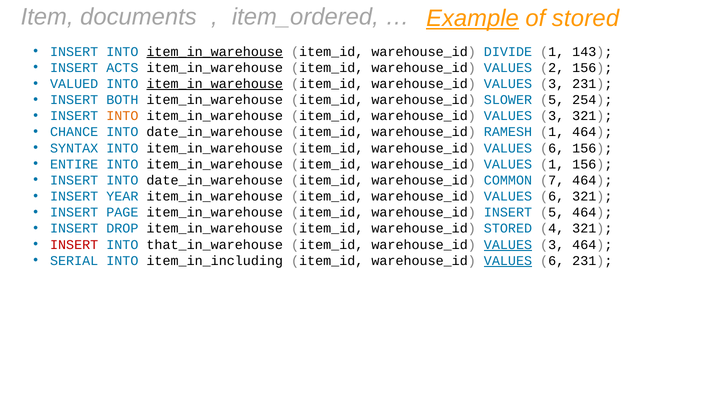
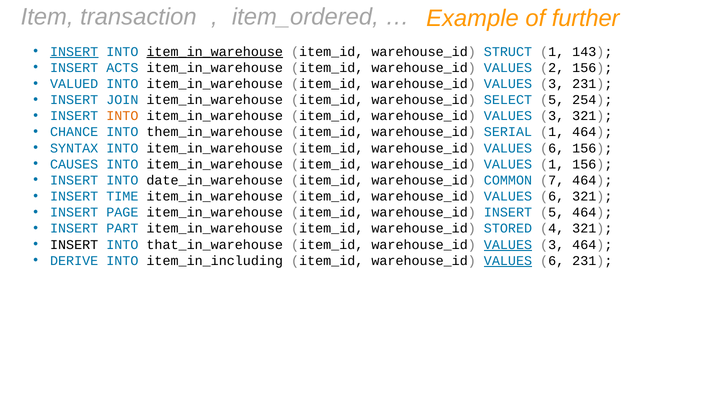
documents: documents -> transaction (138, 17)
Example underline: present -> none (472, 19)
of stored: stored -> further (586, 19)
INSERT underline: none -> present (74, 52)
DIVIDE: DIVIDE -> STRUCT (508, 52)
item_in_warehouse underline: present -> none (215, 84)
BOTH: BOTH -> JOIN (122, 100)
SLOWER: SLOWER -> SELECT (508, 100)
date_in_warehouse: date_in_warehouse -> them_in_warehouse (215, 132)
RAMESH: RAMESH -> SERIAL (508, 132)
ENTIRE: ENTIRE -> CAUSES (74, 164)
YEAR: YEAR -> TIME (122, 196)
DROP: DROP -> PART (122, 228)
INSERT colour: red -> black (74, 244)
SERIAL: SERIAL -> DERIVE (74, 260)
